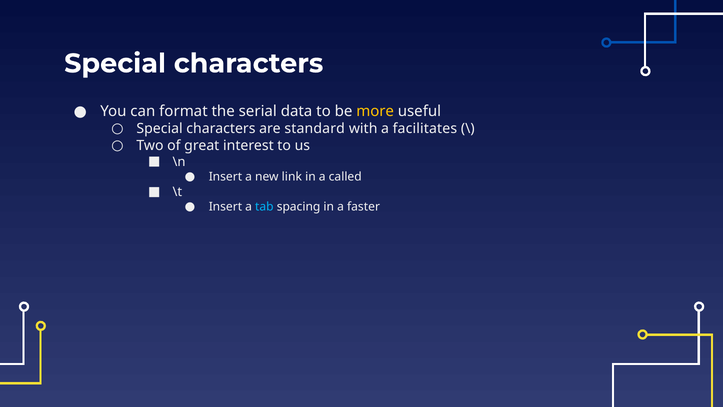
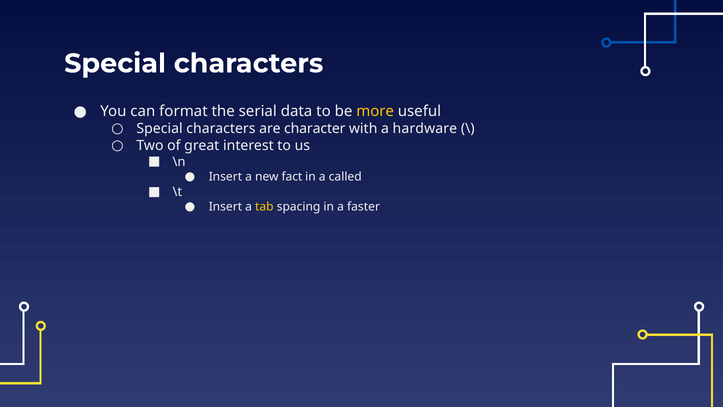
standard: standard -> character (315, 129)
facilitates: facilitates -> hardware (425, 129)
link: link -> fact (292, 177)
tab colour: light blue -> yellow (264, 207)
